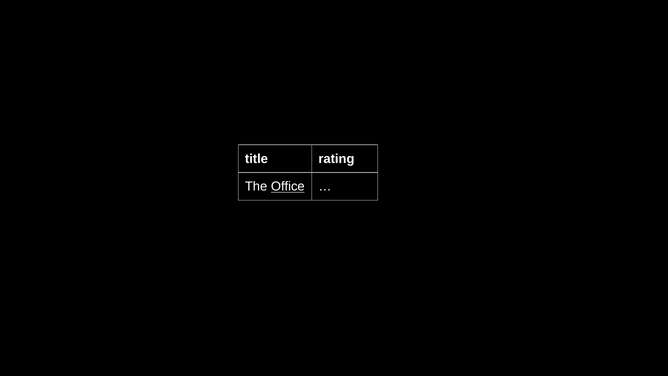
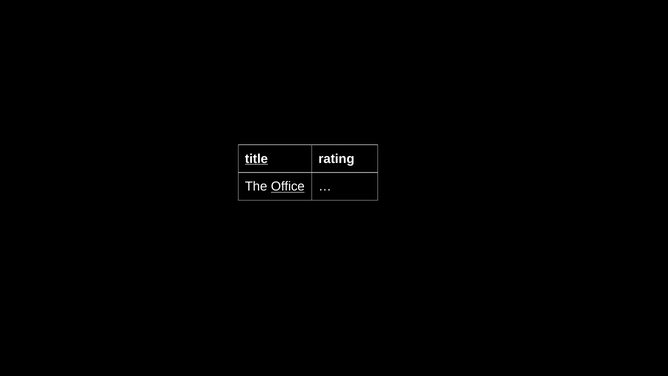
title underline: none -> present (256, 159)
